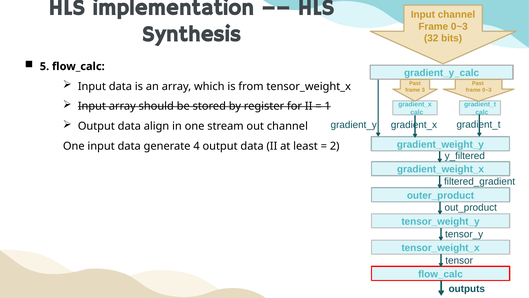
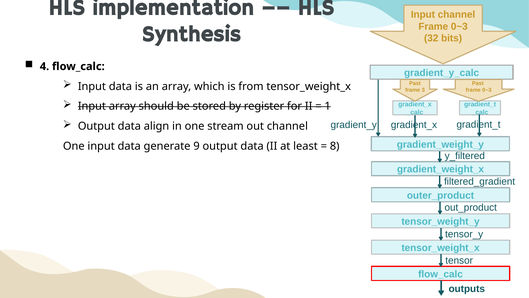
5: 5 -> 4 (44, 66)
4: 4 -> 9 (196, 146)
2: 2 -> 8 (335, 146)
